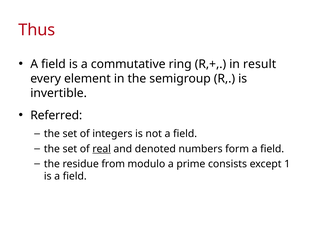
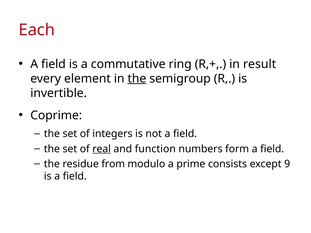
Thus: Thus -> Each (37, 30)
the underline: none -> present (137, 79)
Referred: Referred -> Coprime (56, 115)
denoted: denoted -> function (155, 149)
1: 1 -> 9 (287, 164)
